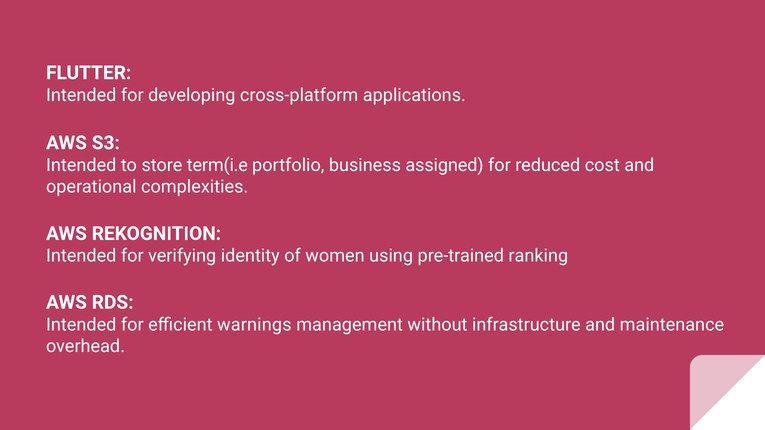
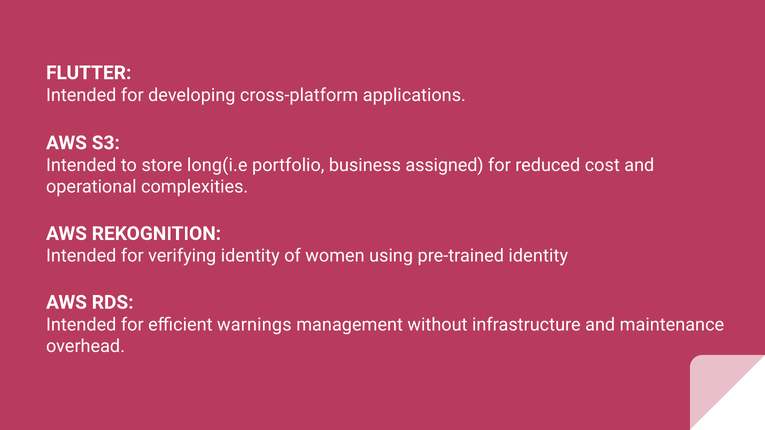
term(i.e: term(i.e -> long(i.e (217, 165)
pre-trained ranking: ranking -> identity (538, 256)
